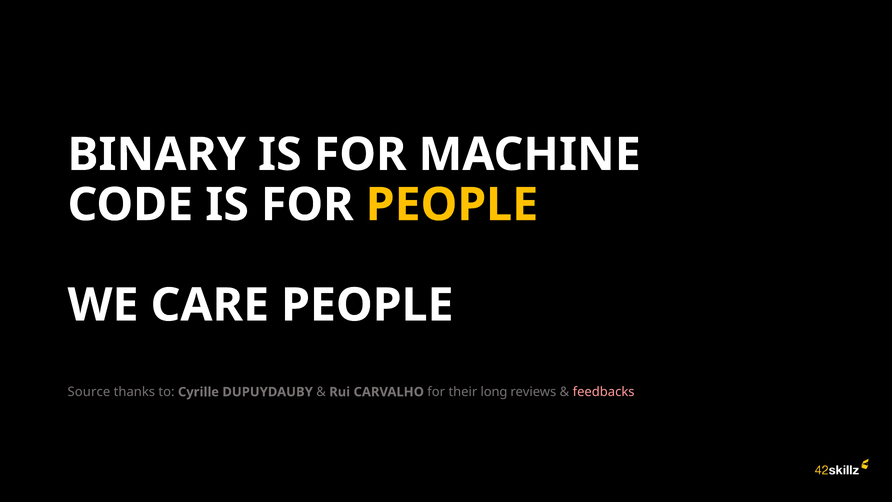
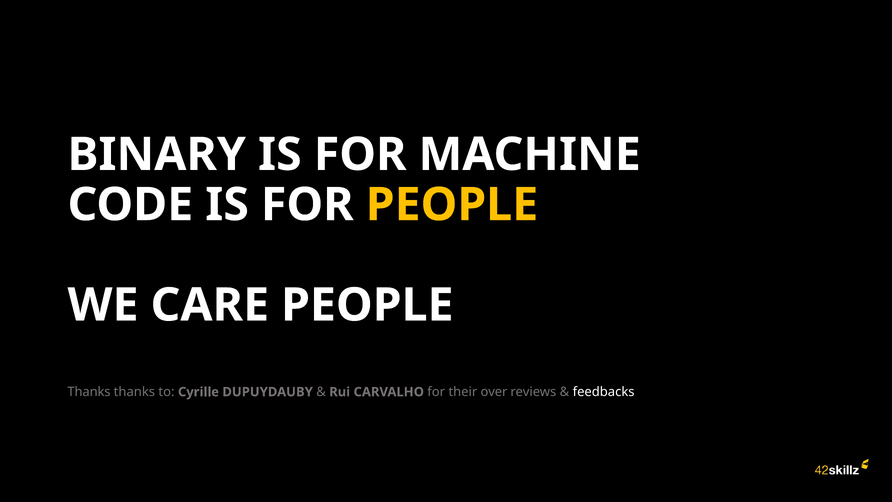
Source: Source -> Thanks (89, 392)
long: long -> over (494, 392)
feedbacks colour: pink -> white (604, 392)
